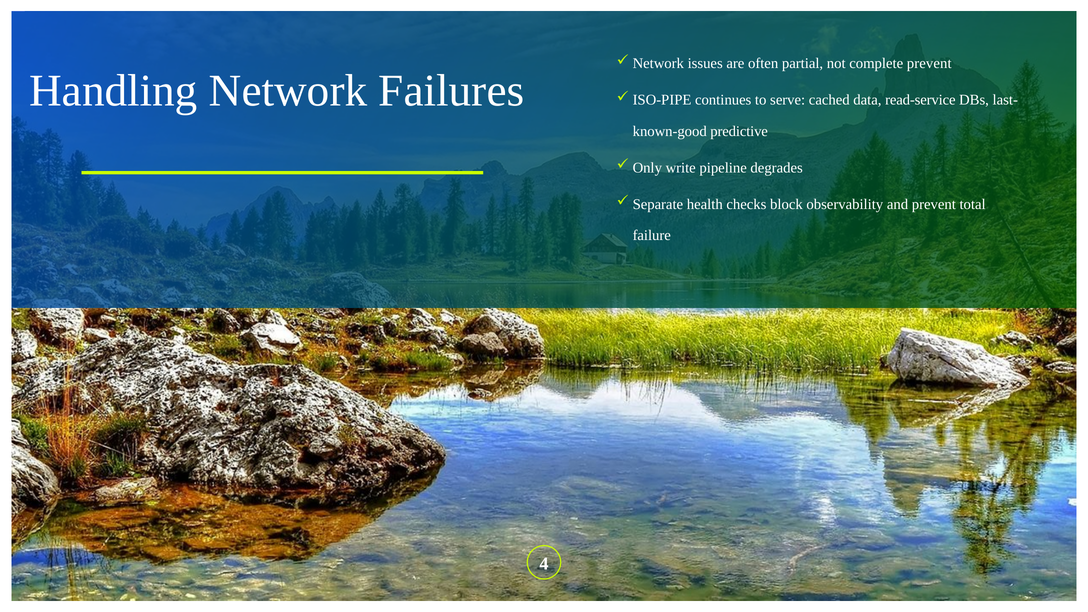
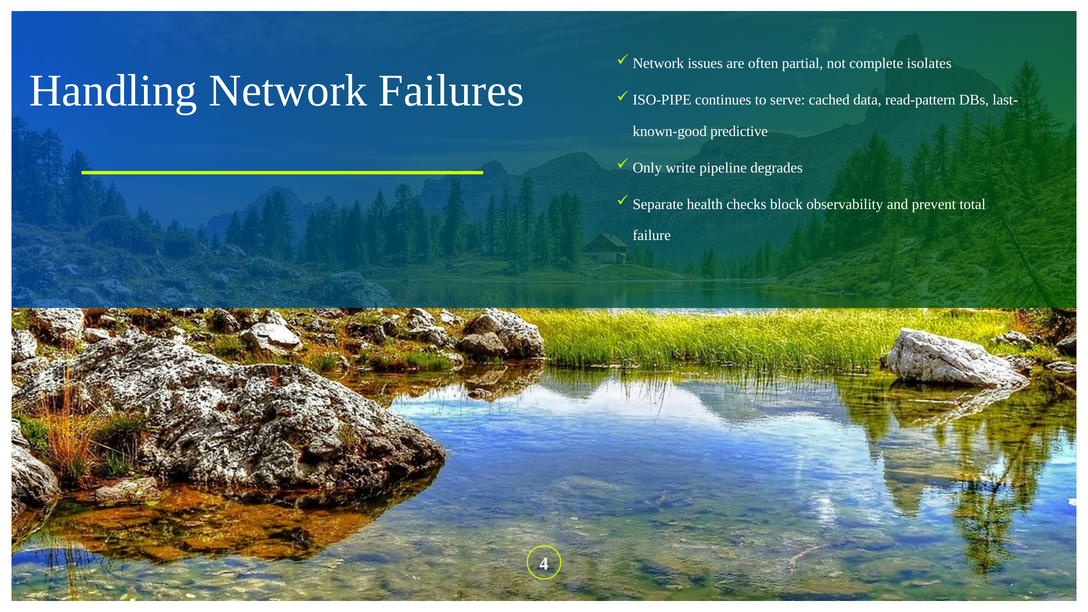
complete prevent: prevent -> isolates (929, 63)
read-service: read-service -> read-pattern (920, 100)
